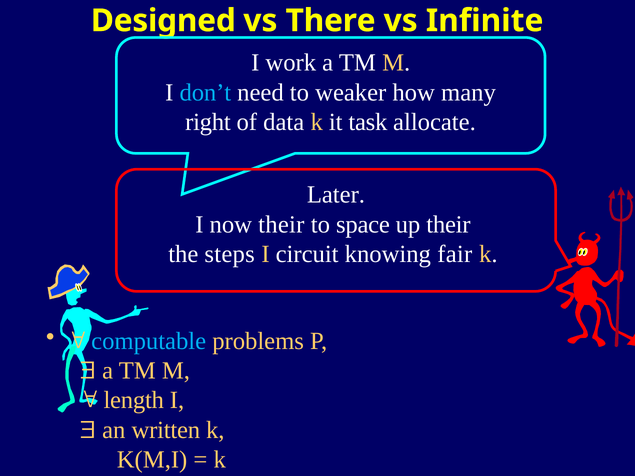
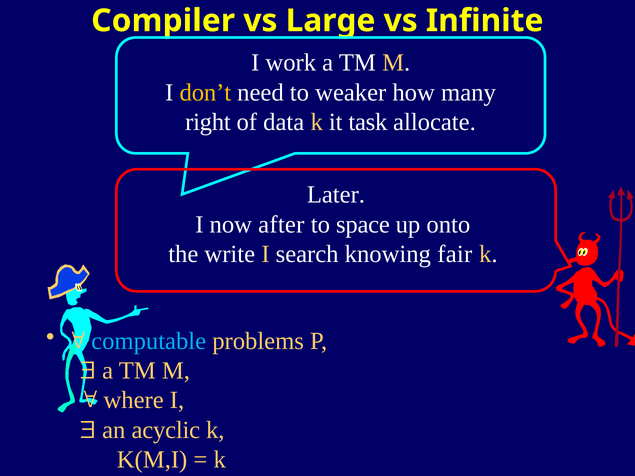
Designed: Designed -> Compiler (163, 21)
There: There -> Large (330, 21)
don’t colour: light blue -> yellow (205, 92)
now their: their -> after (281, 225)
up their: their -> onto (448, 225)
steps: steps -> write (230, 254)
circuit: circuit -> search (307, 254)
length: length -> where (134, 401)
written: written -> acyclic (166, 430)
